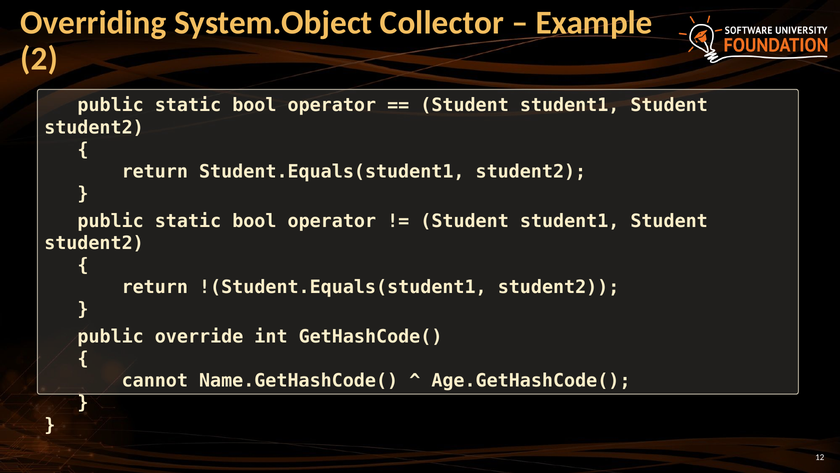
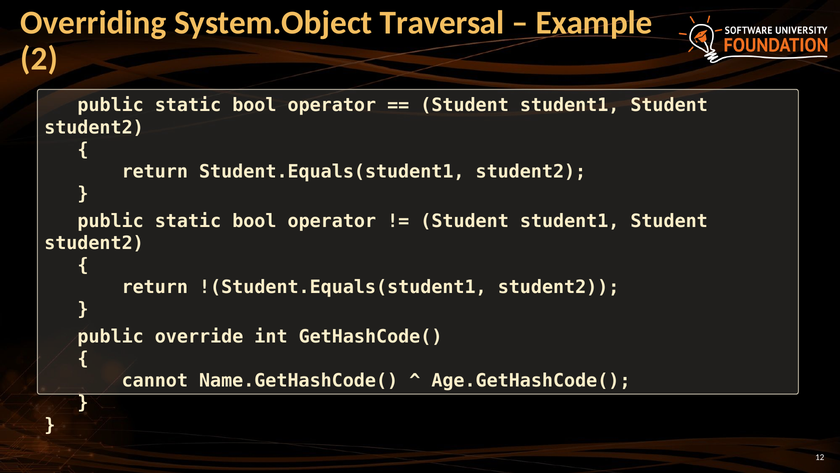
Collector: Collector -> Traversal (442, 23)
